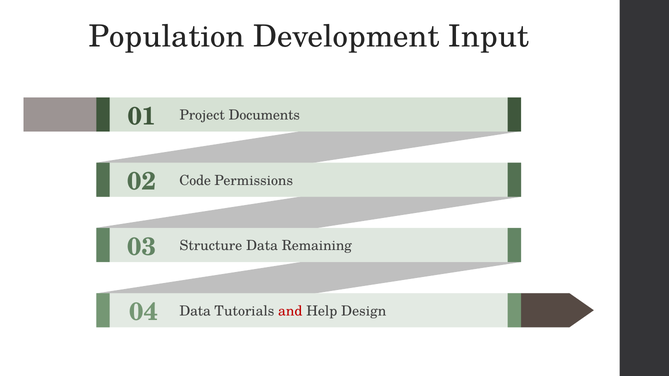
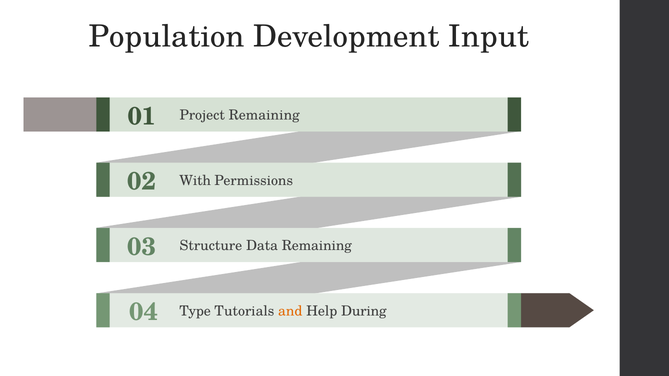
Project Documents: Documents -> Remaining (264, 115)
Code: Code -> With (195, 181)
04 Data: Data -> Type (195, 311)
and colour: red -> orange (290, 311)
Design: Design -> During (364, 311)
